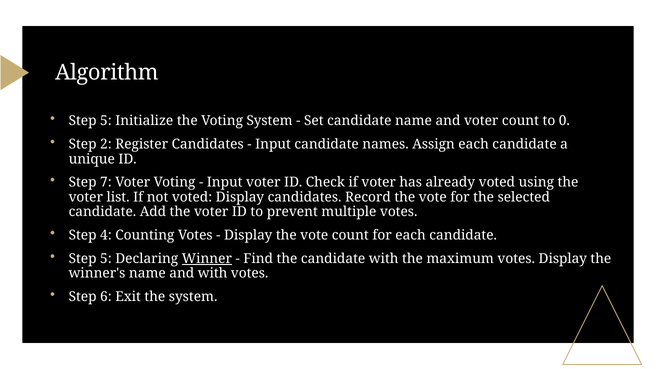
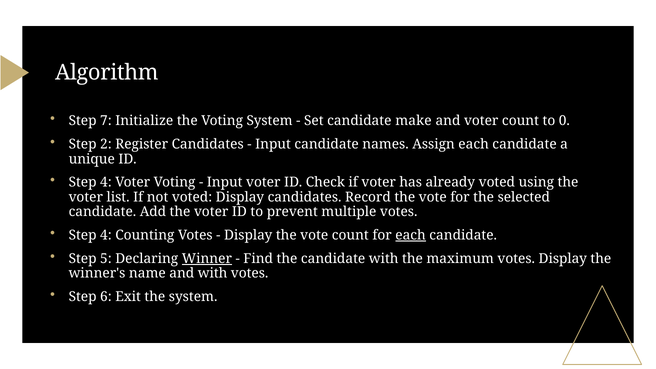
5: 5 -> 7 (106, 121)
candidate name: name -> make (413, 121)
7: 7 -> 4 (106, 182)
each underline: none -> present (411, 235)
